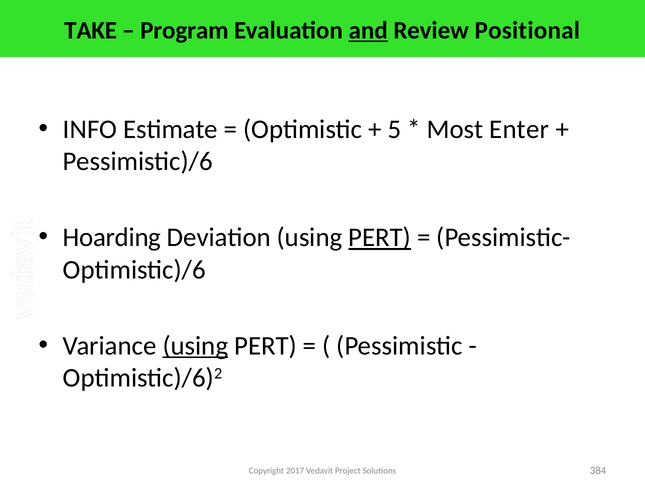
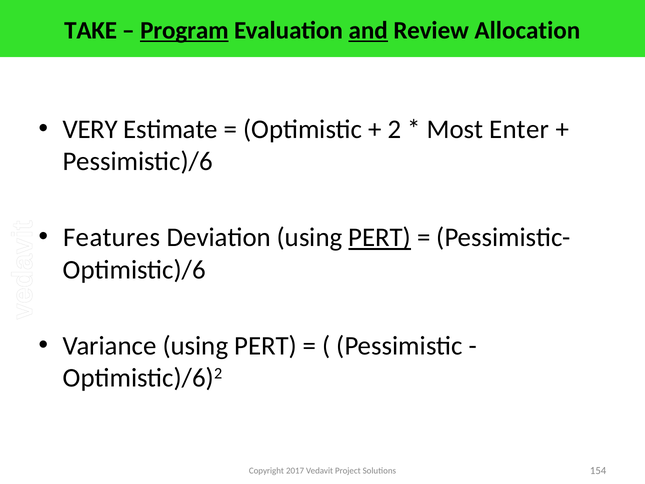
Program underline: none -> present (184, 30)
Positional: Positional -> Allocation (527, 30)
INFO: INFO -> VERY (90, 129)
5: 5 -> 2 (394, 129)
Hoarding: Hoarding -> Features (112, 237)
using underline: present -> none (195, 346)
384: 384 -> 154 (598, 471)
